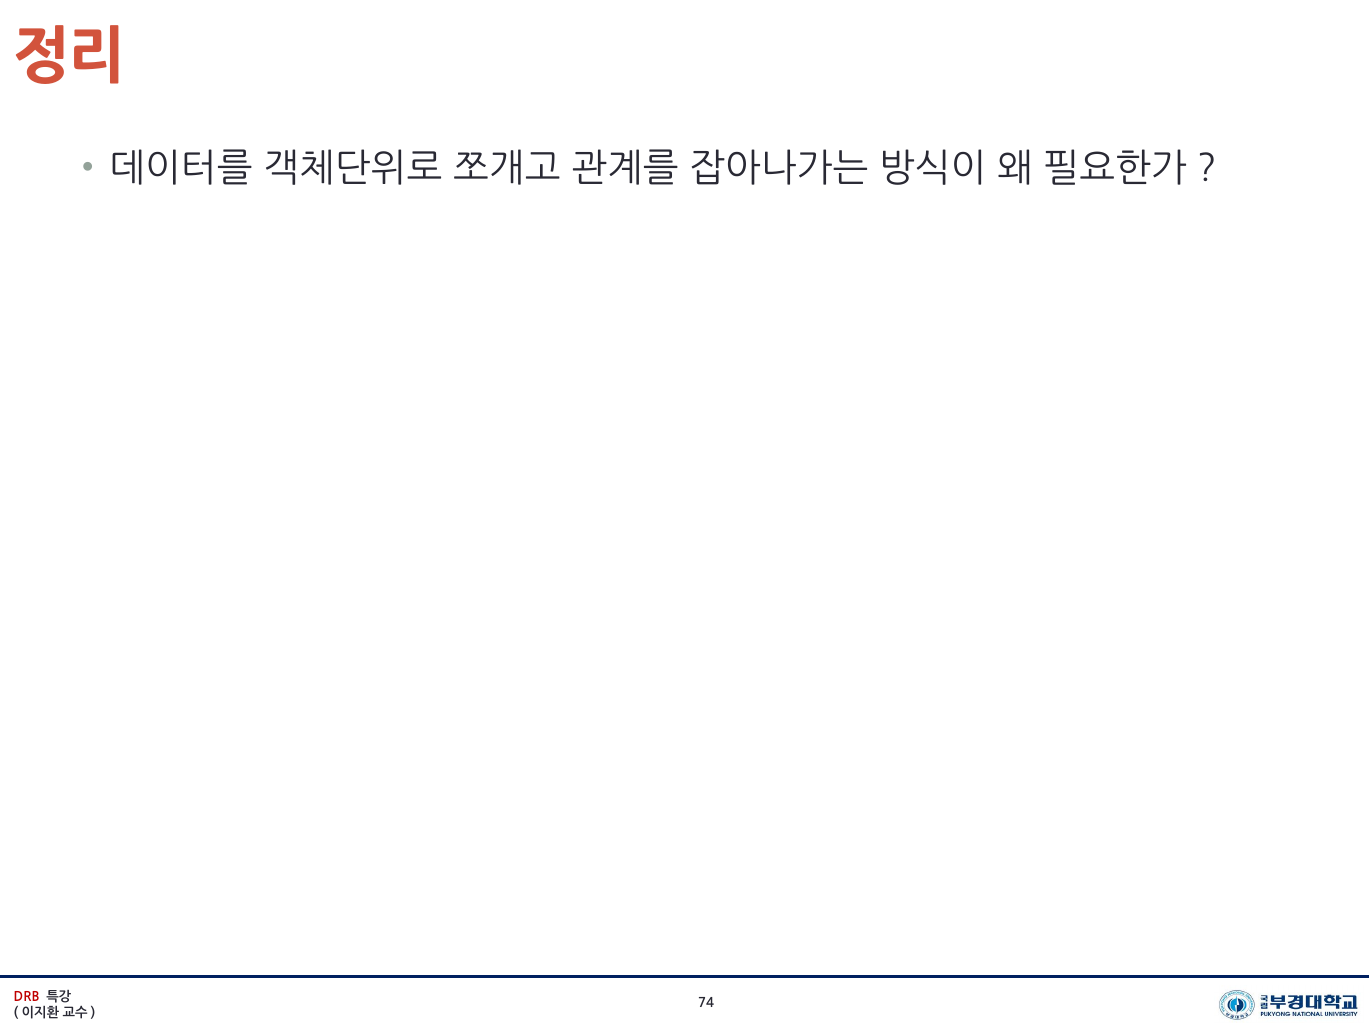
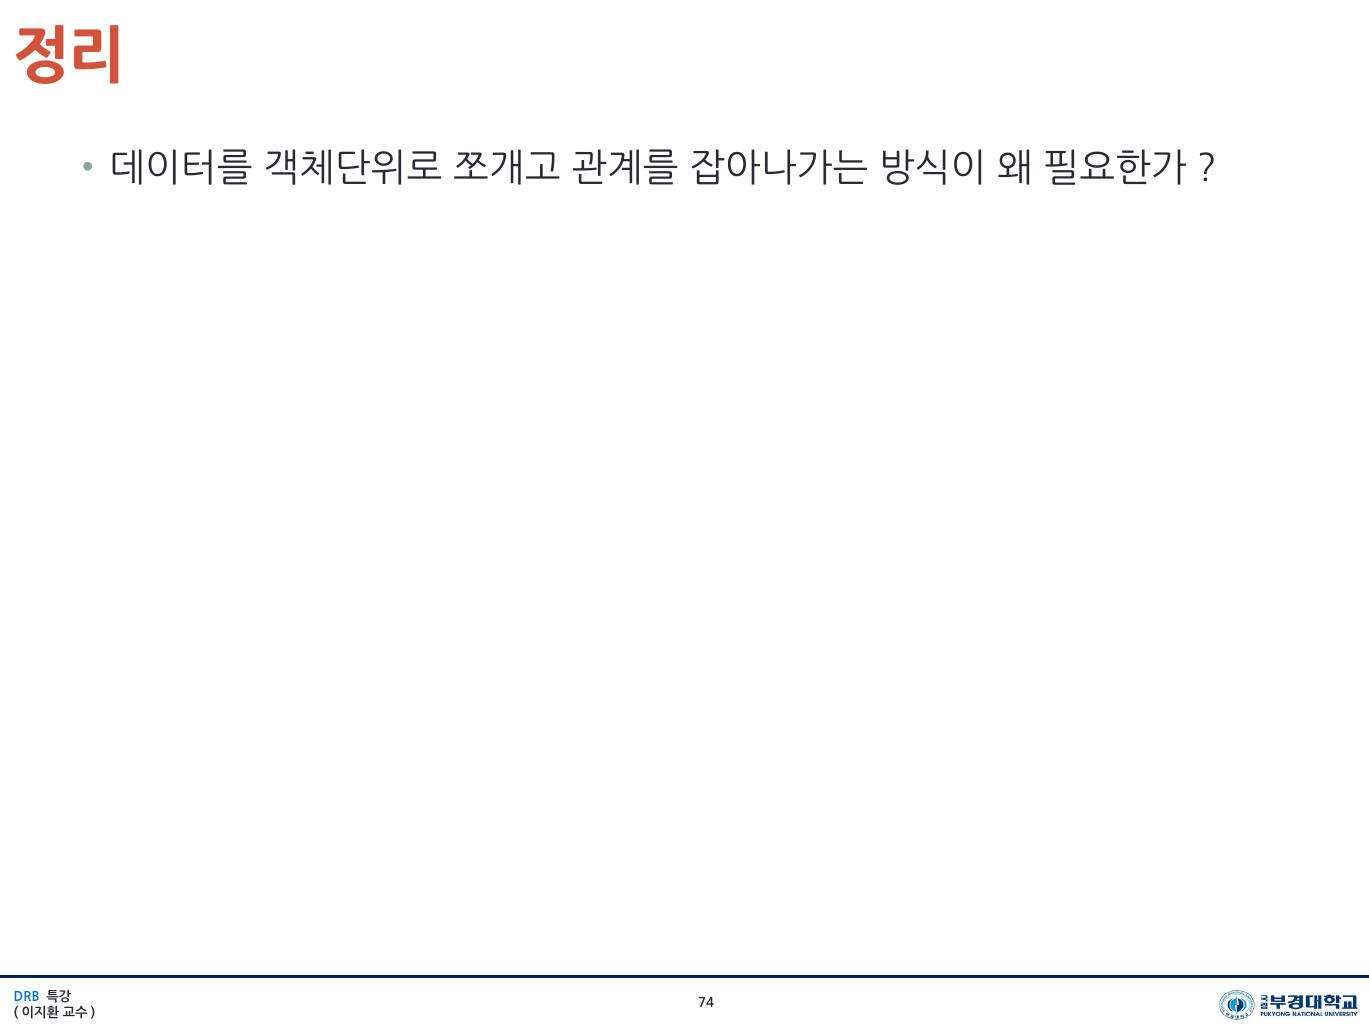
DRB colour: red -> blue (27, 997)
